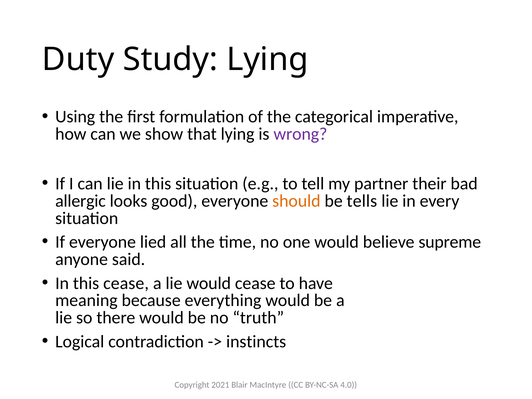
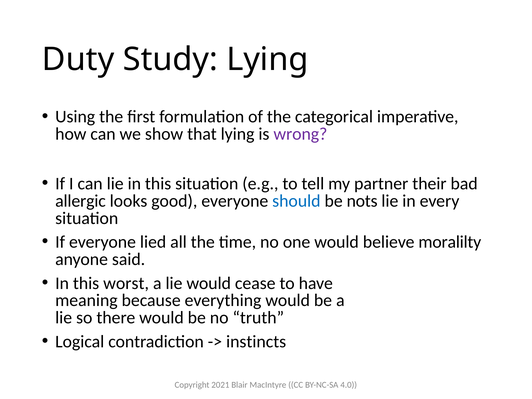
should colour: orange -> blue (296, 201)
tells: tells -> nots (362, 201)
supreme: supreme -> moralilty (450, 242)
this cease: cease -> worst (126, 283)
